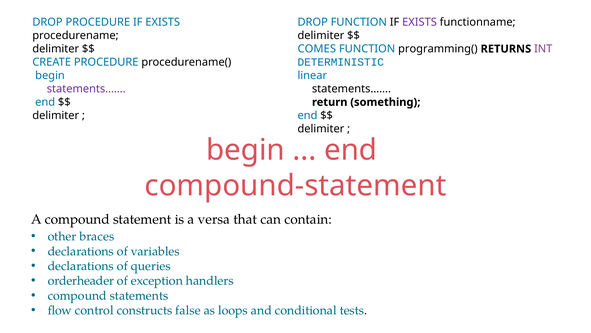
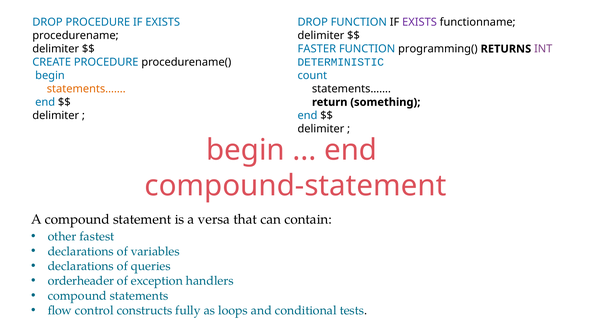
COMES: COMES -> FASTER (317, 49)
linear: linear -> count (312, 75)
statements…… colour: purple -> orange (86, 89)
braces: braces -> fastest (97, 236)
false: false -> fully (188, 310)
